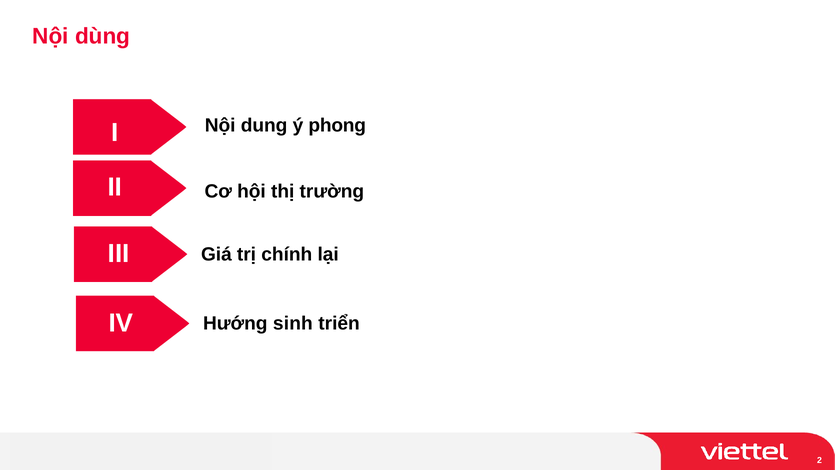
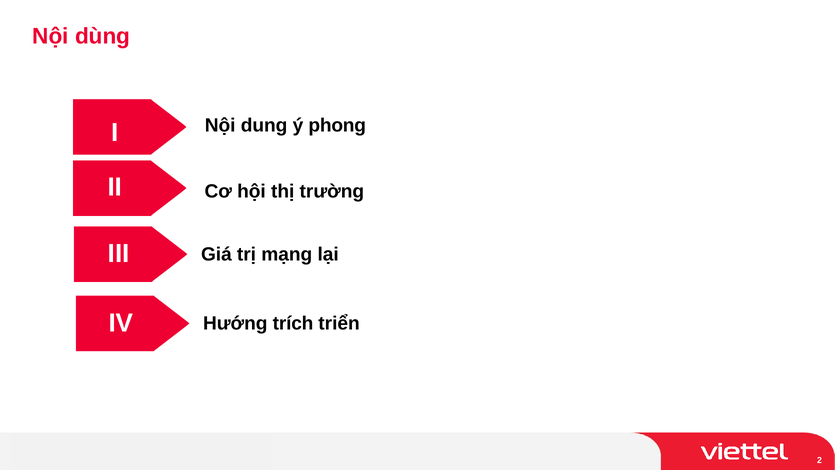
chính: chính -> mạng (287, 254)
sinh: sinh -> trích (293, 323)
